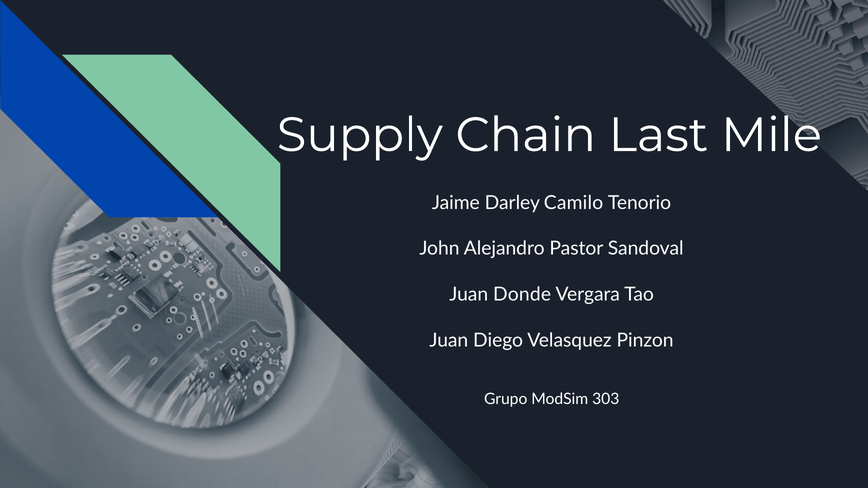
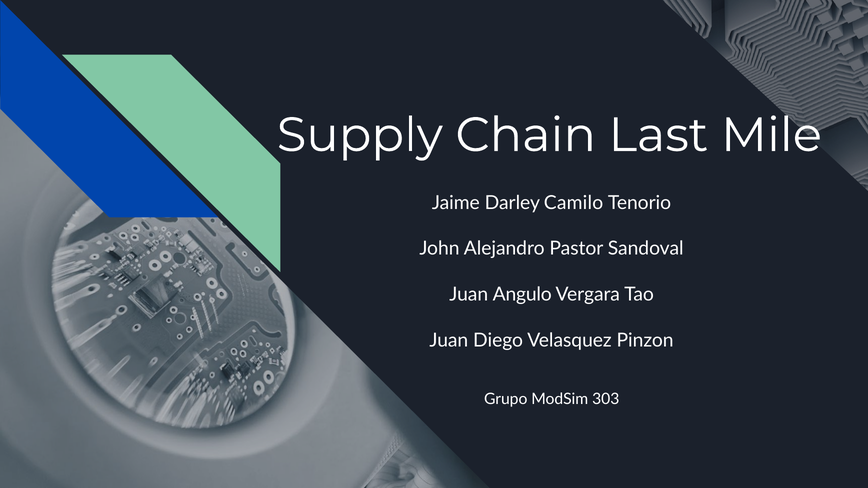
Donde: Donde -> Angulo (522, 295)
